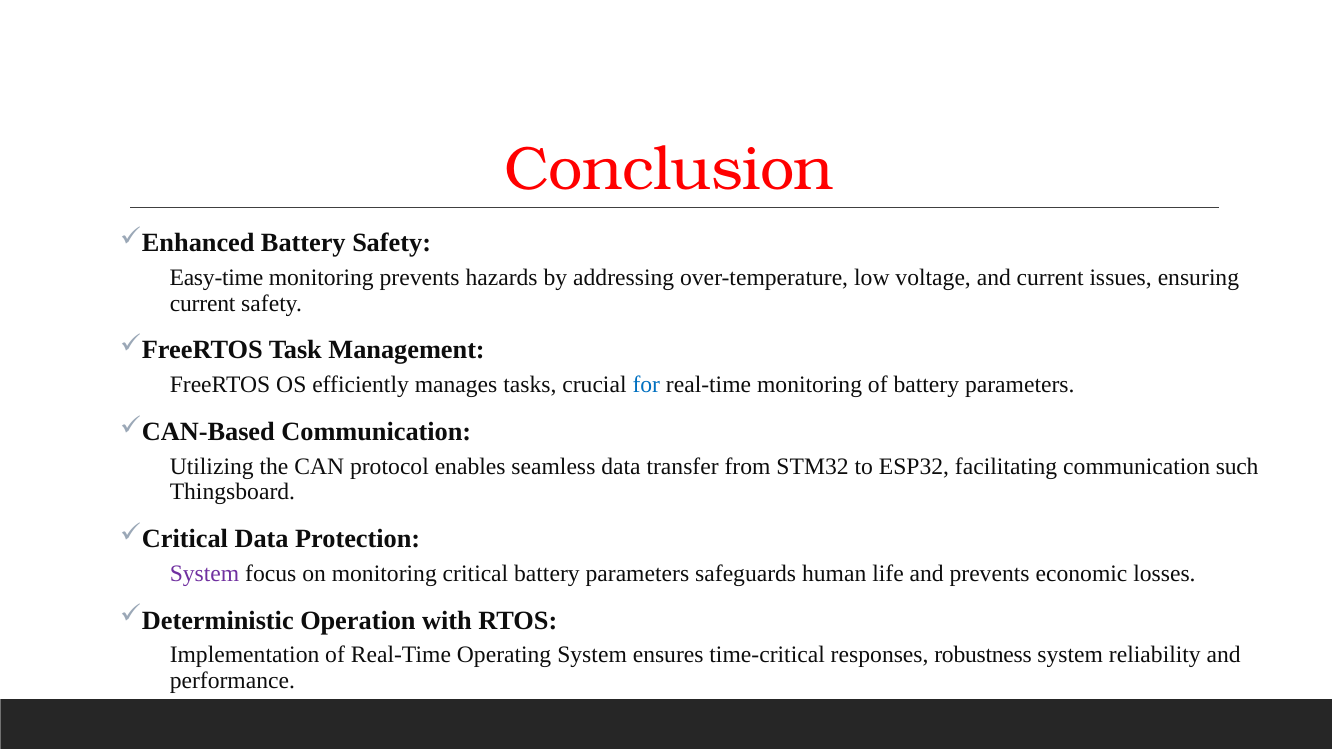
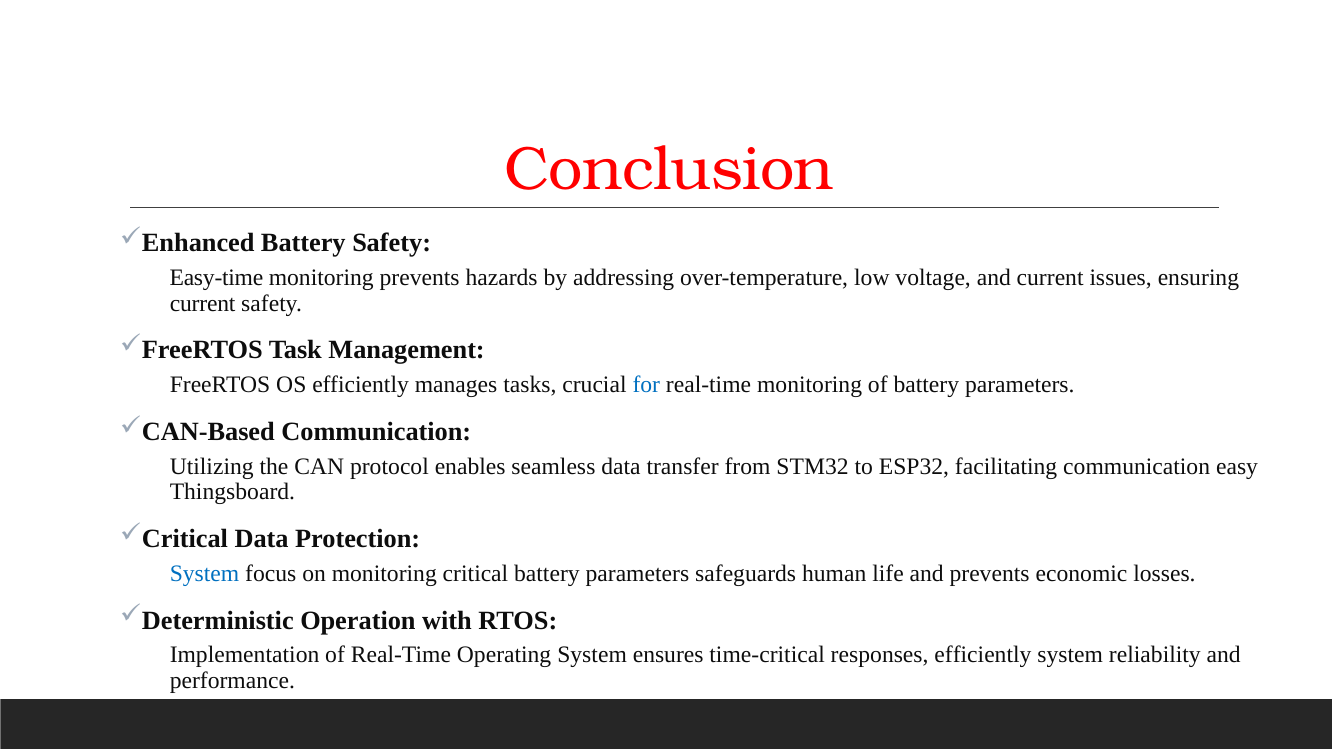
such: such -> easy (1237, 467)
System colour: purple -> blue (205, 574)
responses robustness: robustness -> efficiently (983, 655)
